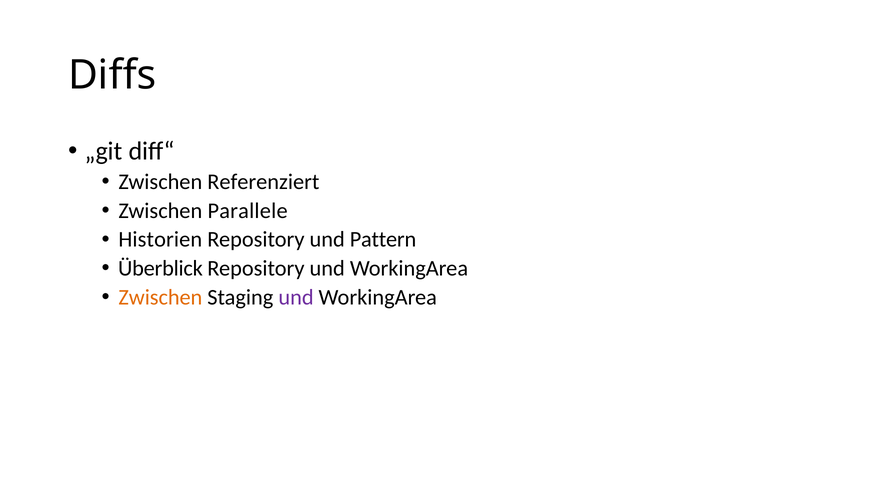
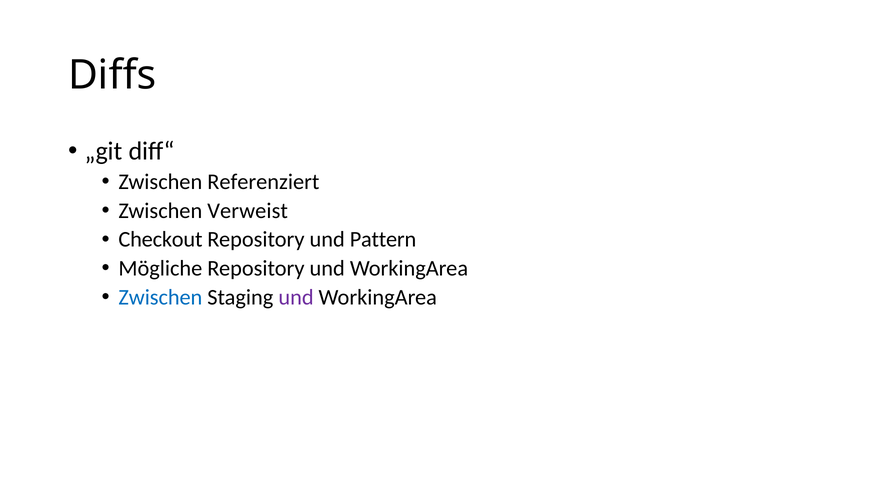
Parallele: Parallele -> Verweist (248, 211)
Historien: Historien -> Checkout (160, 240)
Überblick: Überblick -> Mögliche (160, 268)
Zwischen colour: orange -> blue (160, 297)
